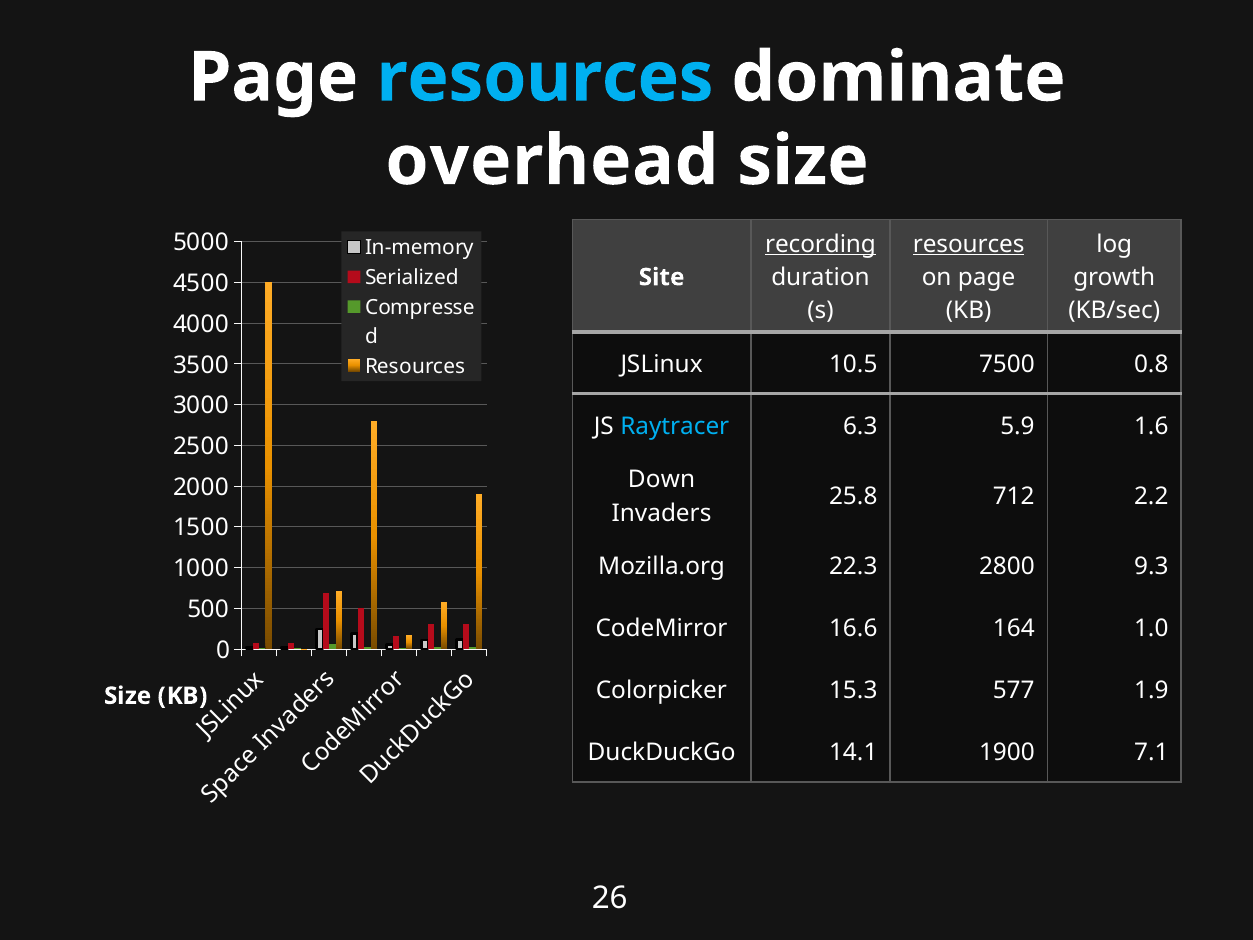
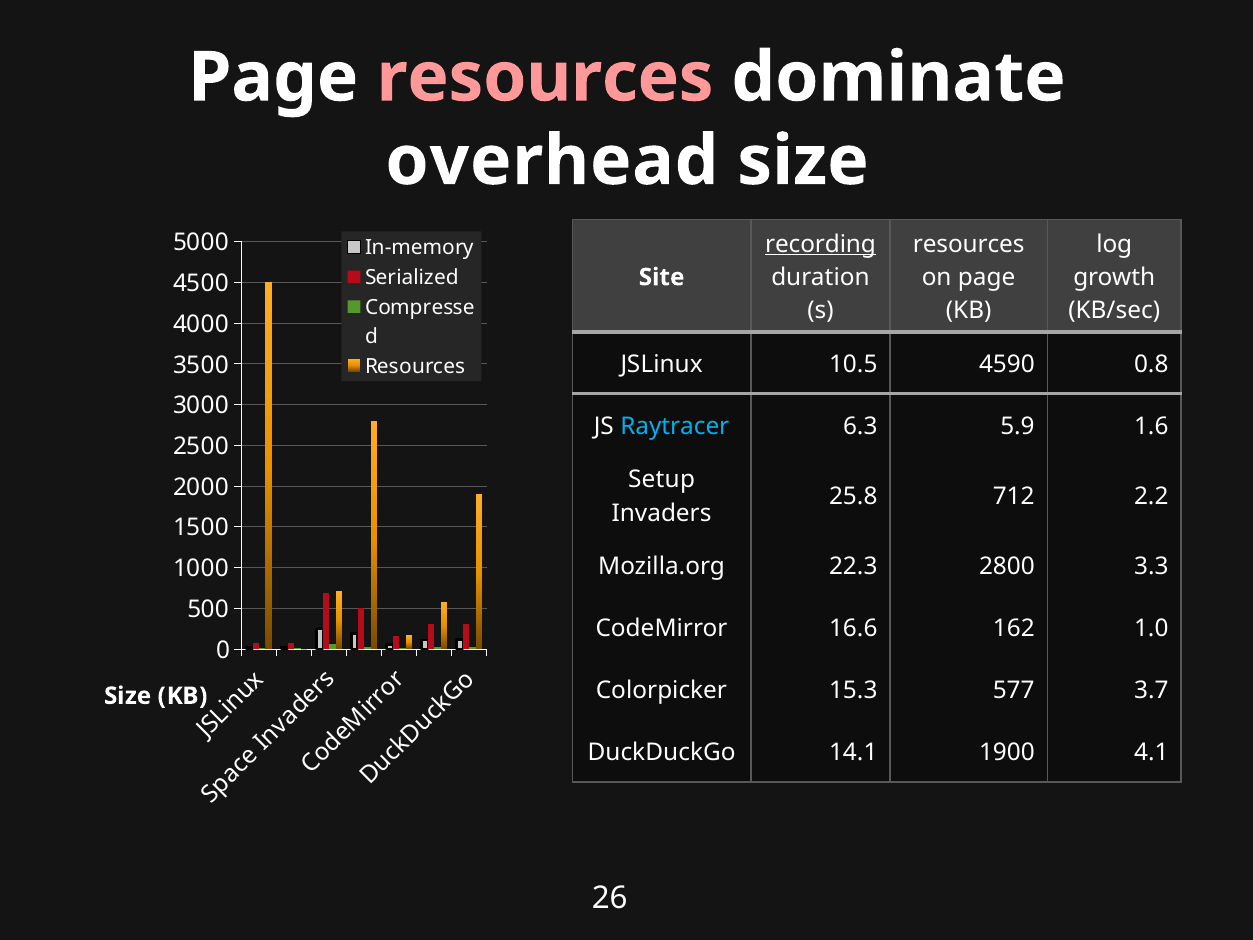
resources colour: light blue -> pink (545, 78)
resources underline: present -> none (969, 244)
7500: 7500 -> 4590 (1007, 364)
Down: Down -> Setup (662, 480)
9.3: 9.3 -> 3.3 (1151, 567)
164: 164 -> 162 (1014, 629)
1.9: 1.9 -> 3.7 (1151, 690)
7.1: 7.1 -> 4.1 (1151, 752)
